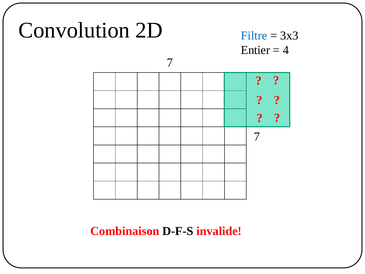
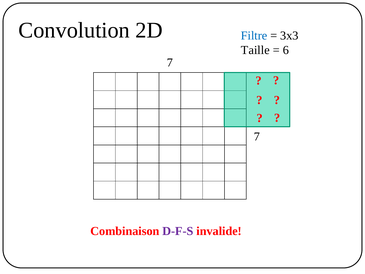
Entier: Entier -> Taille (255, 50)
4: 4 -> 6 (286, 50)
D-F-S colour: black -> purple (178, 231)
